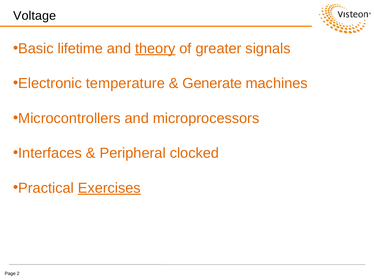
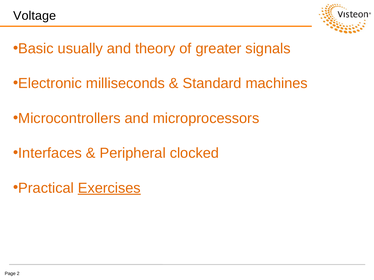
lifetime: lifetime -> usually (80, 49)
theory underline: present -> none (155, 49)
temperature: temperature -> milliseconds (125, 84)
Generate: Generate -> Standard (212, 84)
